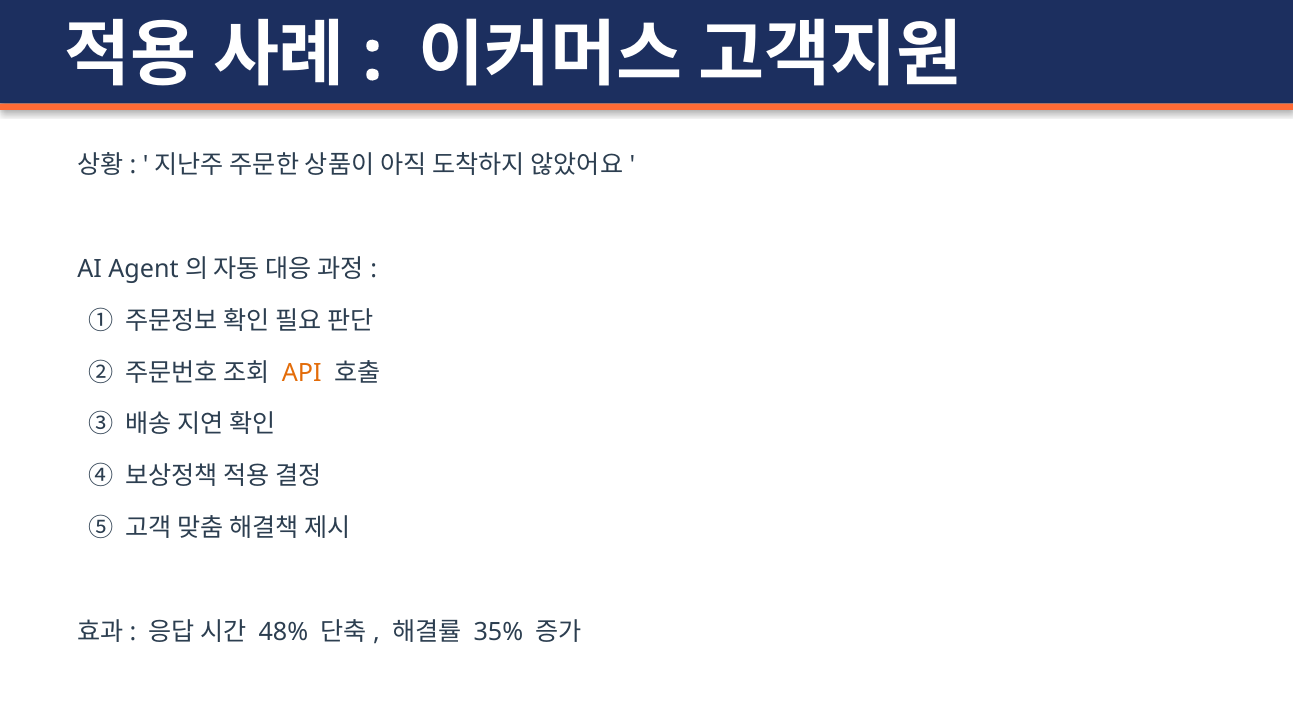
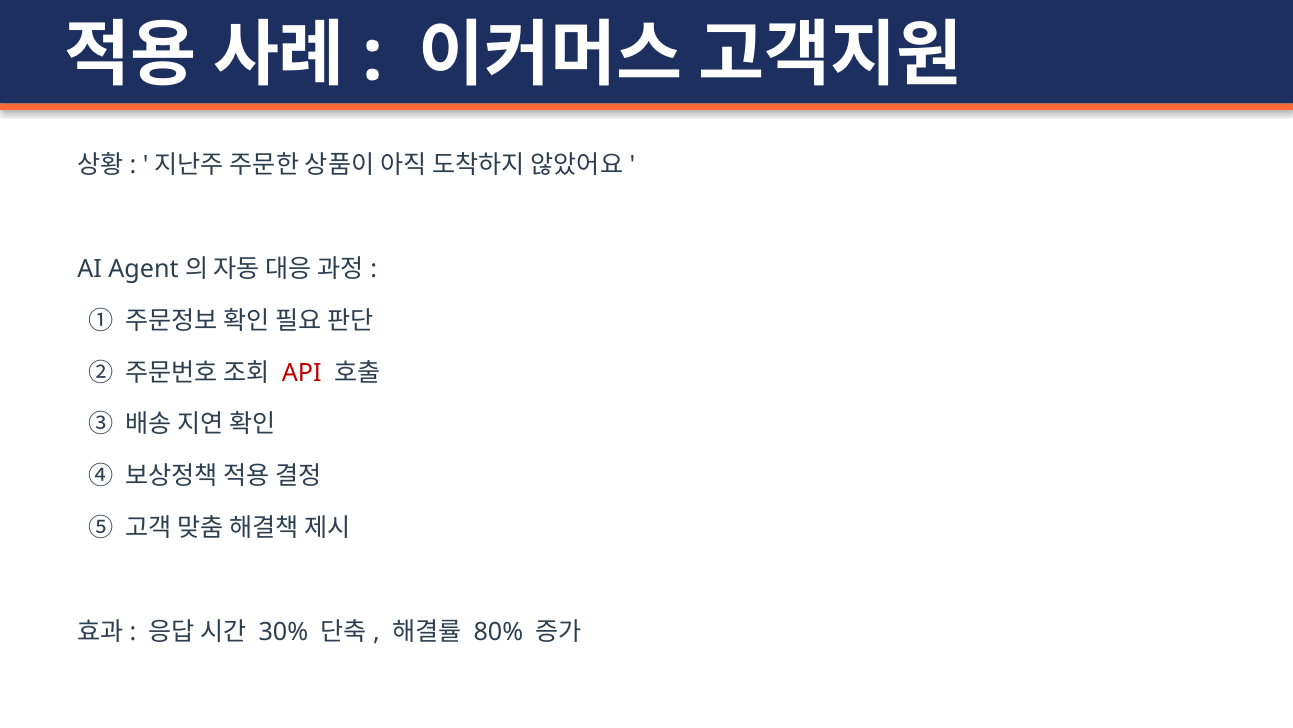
API colour: orange -> red (302, 372)
48%: 48% -> 30% (283, 631)
35%: 35% -> 80% (498, 631)
